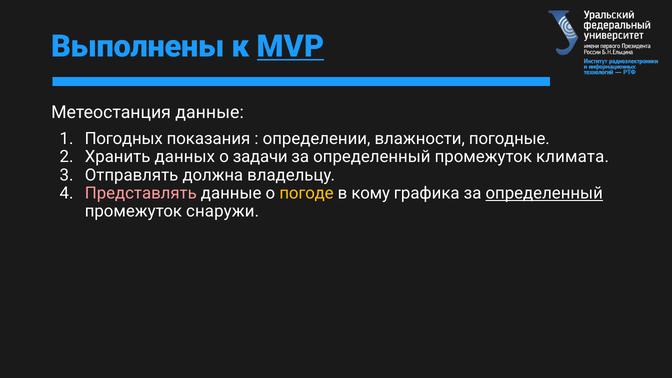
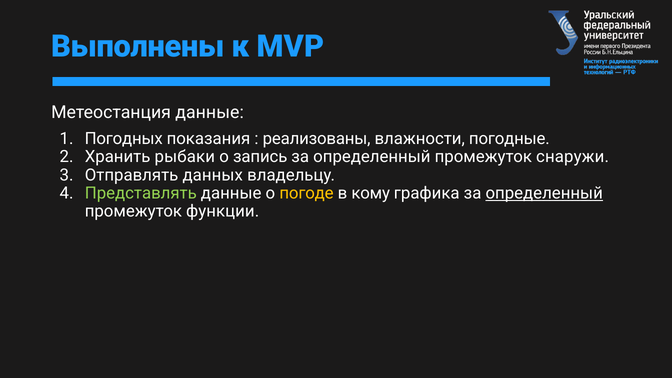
MVP underline: present -> none (291, 46)
определении: определении -> реализованы (317, 139)
данных: данных -> рыбаки (185, 157)
задачи: задачи -> запись (260, 157)
климата: климата -> снаружи (573, 157)
должна: должна -> данных (213, 175)
Представлять colour: pink -> light green (141, 193)
снаружи: снаружи -> функции (223, 211)
